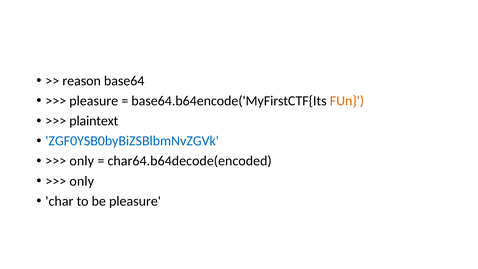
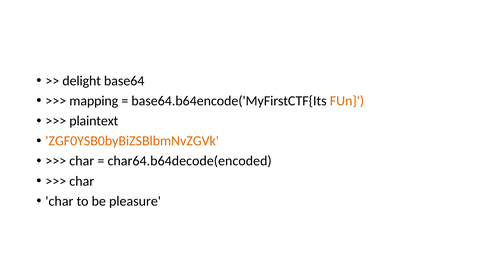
reason: reason -> delight (82, 81)
pleasure: pleasure -> mapping (94, 101)
ZGF0YSB0byBiZSBlbmNvZGVk colour: blue -> orange (132, 141)
only: only -> char (82, 161)
only: only -> char (82, 181)
